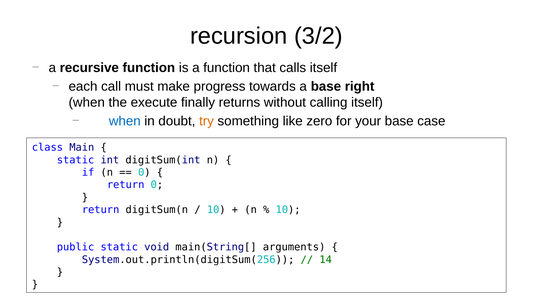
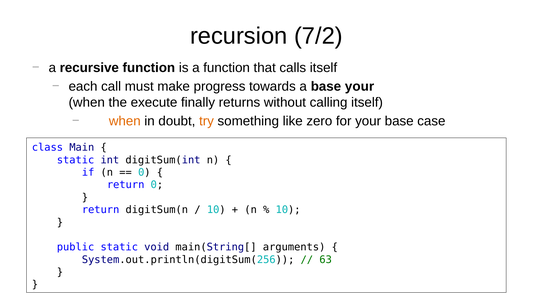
3/2: 3/2 -> 7/2 (318, 36)
base right: right -> your (360, 86)
when colour: blue -> orange (125, 121)
14: 14 -> 63 (326, 259)
